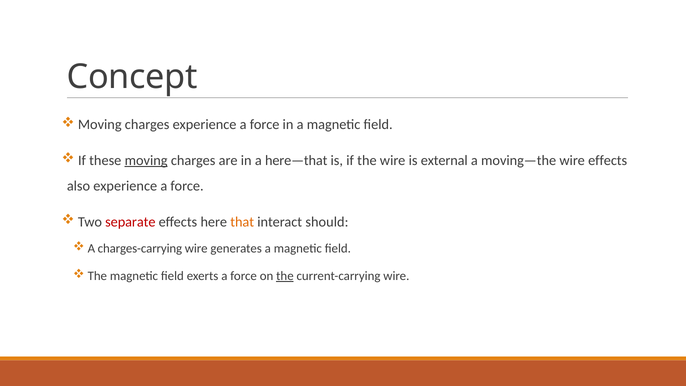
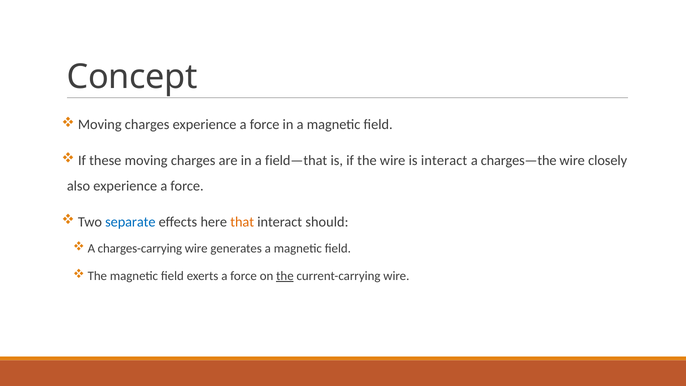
moving underline: present -> none (146, 160)
here—that: here—that -> field—that (296, 160)
is external: external -> interact (444, 160)
moving—the: moving—the -> charges—the (519, 160)
wire effects: effects -> closely (608, 160)
separate colour: red -> blue (130, 222)
